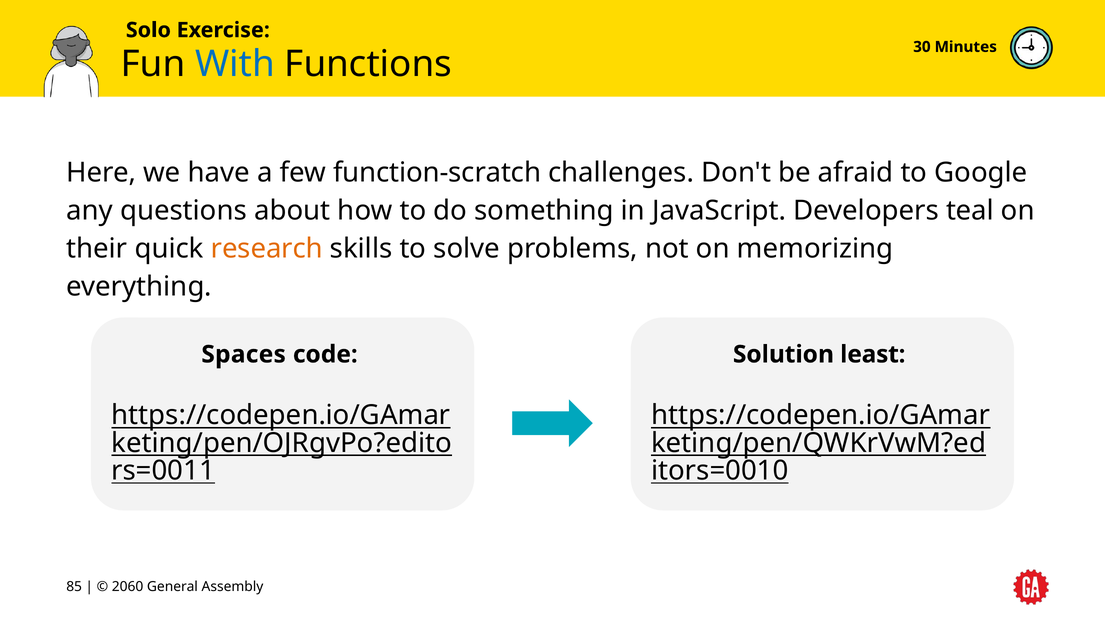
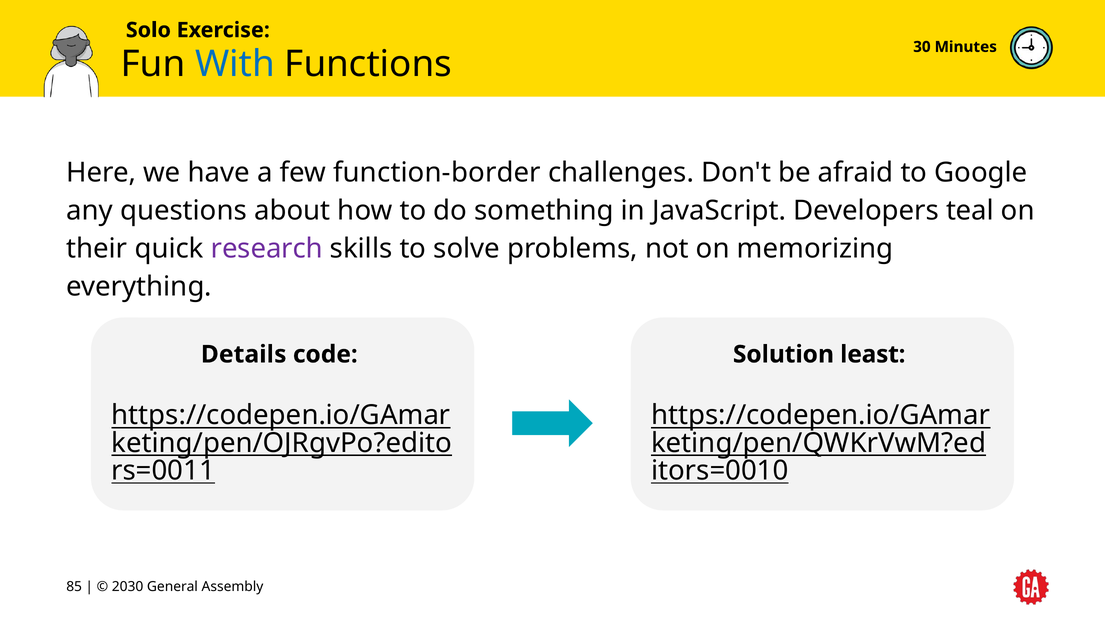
function-scratch: function-scratch -> function-border (437, 173)
research colour: orange -> purple (267, 249)
Spaces: Spaces -> Details (244, 355)
2060: 2060 -> 2030 (128, 587)
